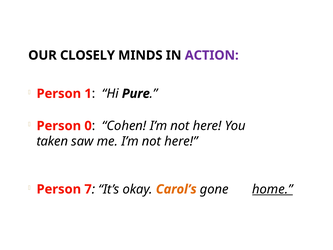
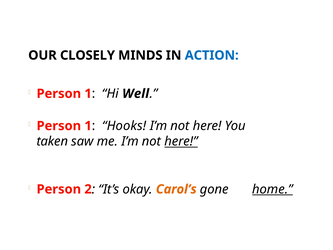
ACTION colour: purple -> blue (212, 55)
Pure: Pure -> Well (136, 94)
0: 0 -> 1 (88, 126)
Cohen: Cohen -> Hooks (124, 126)
here underline: none -> present (181, 141)
7: 7 -> 2 (88, 189)
